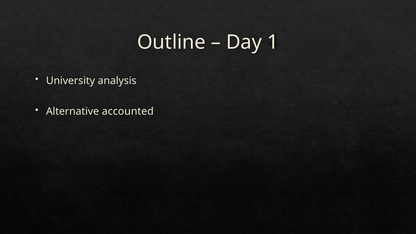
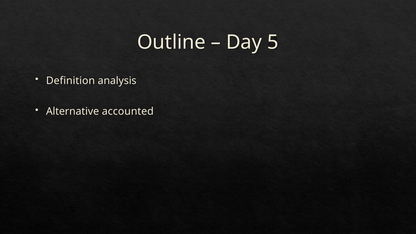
1: 1 -> 5 (273, 42)
University: University -> Definition (70, 81)
